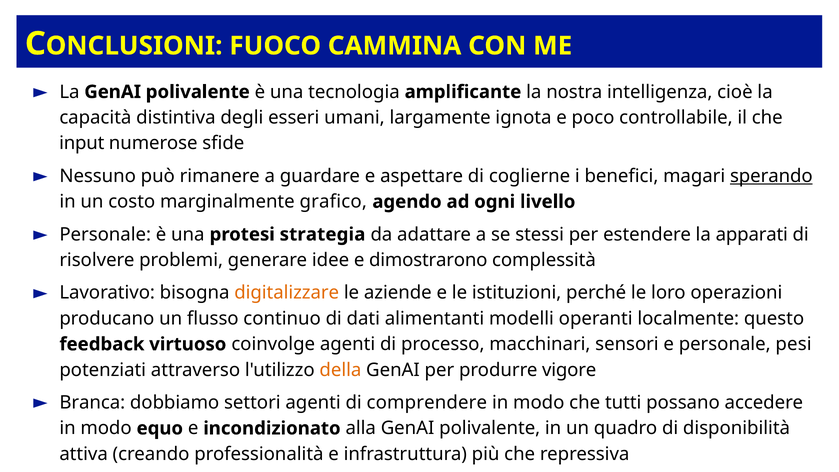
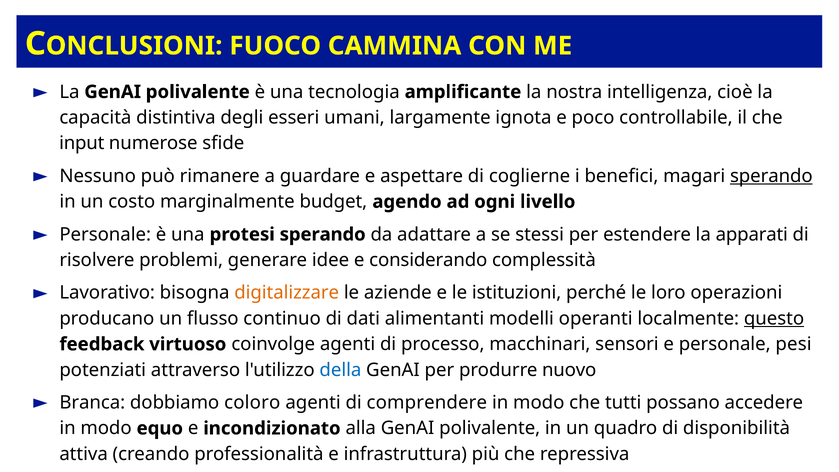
grafico: grafico -> budget (333, 202)
protesi strategia: strategia -> sperando (323, 234)
dimostrarono: dimostrarono -> considerando (428, 260)
questo underline: none -> present (774, 318)
della colour: orange -> blue (340, 370)
vigore: vigore -> nuovo (569, 370)
settori: settori -> coloro (252, 403)
